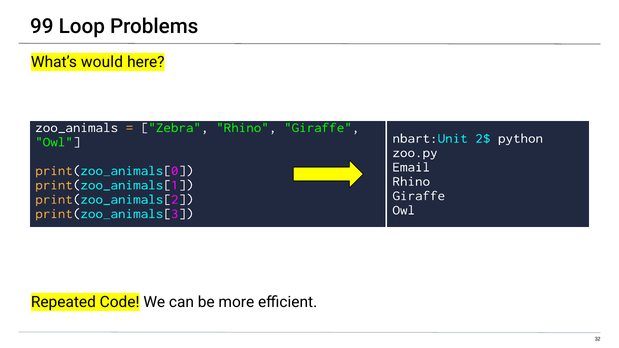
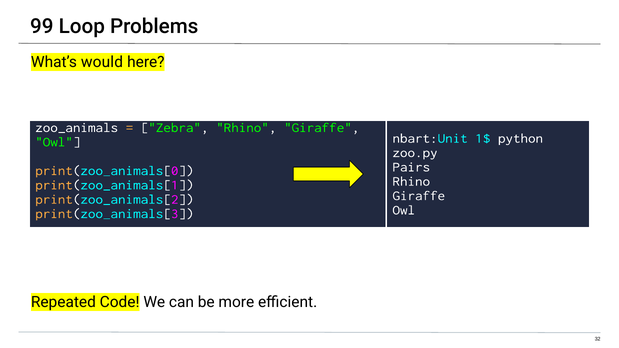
2$: 2$ -> 1$ (483, 138)
Email: Email -> Pairs (411, 167)
